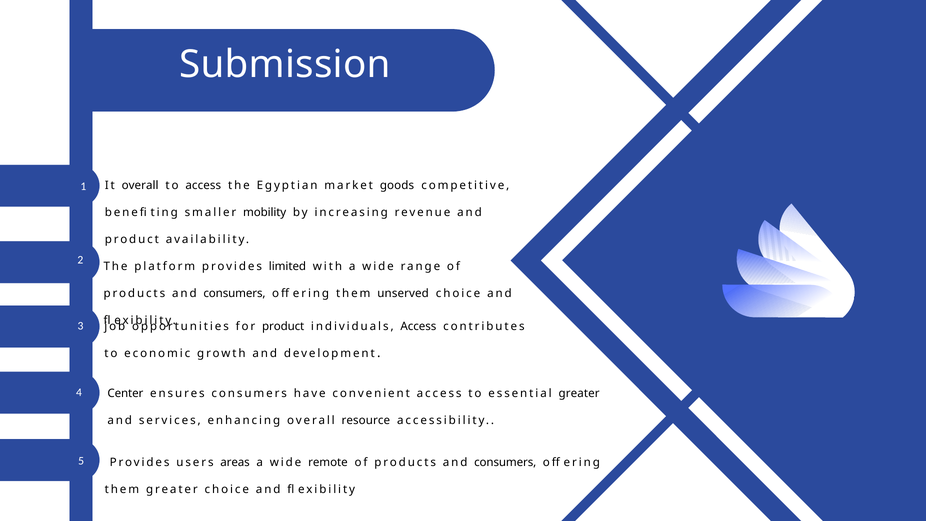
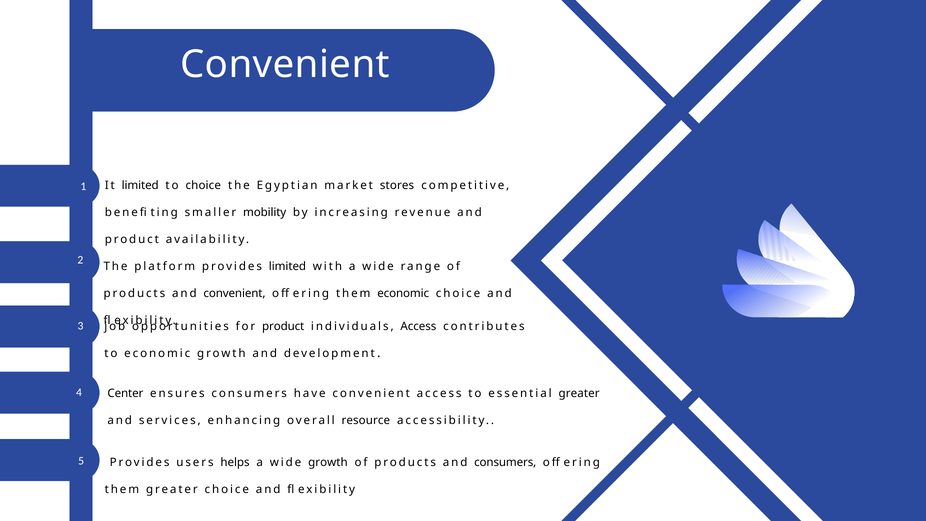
Submission: Submission -> Convenient (285, 65)
It overall: overall -> limited (140, 185)
to access: access -> choice (203, 185)
goods: goods -> stores (397, 185)
consumers: consumers -> convenient (234, 293)
them unserved: unserved -> economic (403, 293)
areas: areas -> helps (235, 462)
wide remote: remote -> growth (328, 462)
